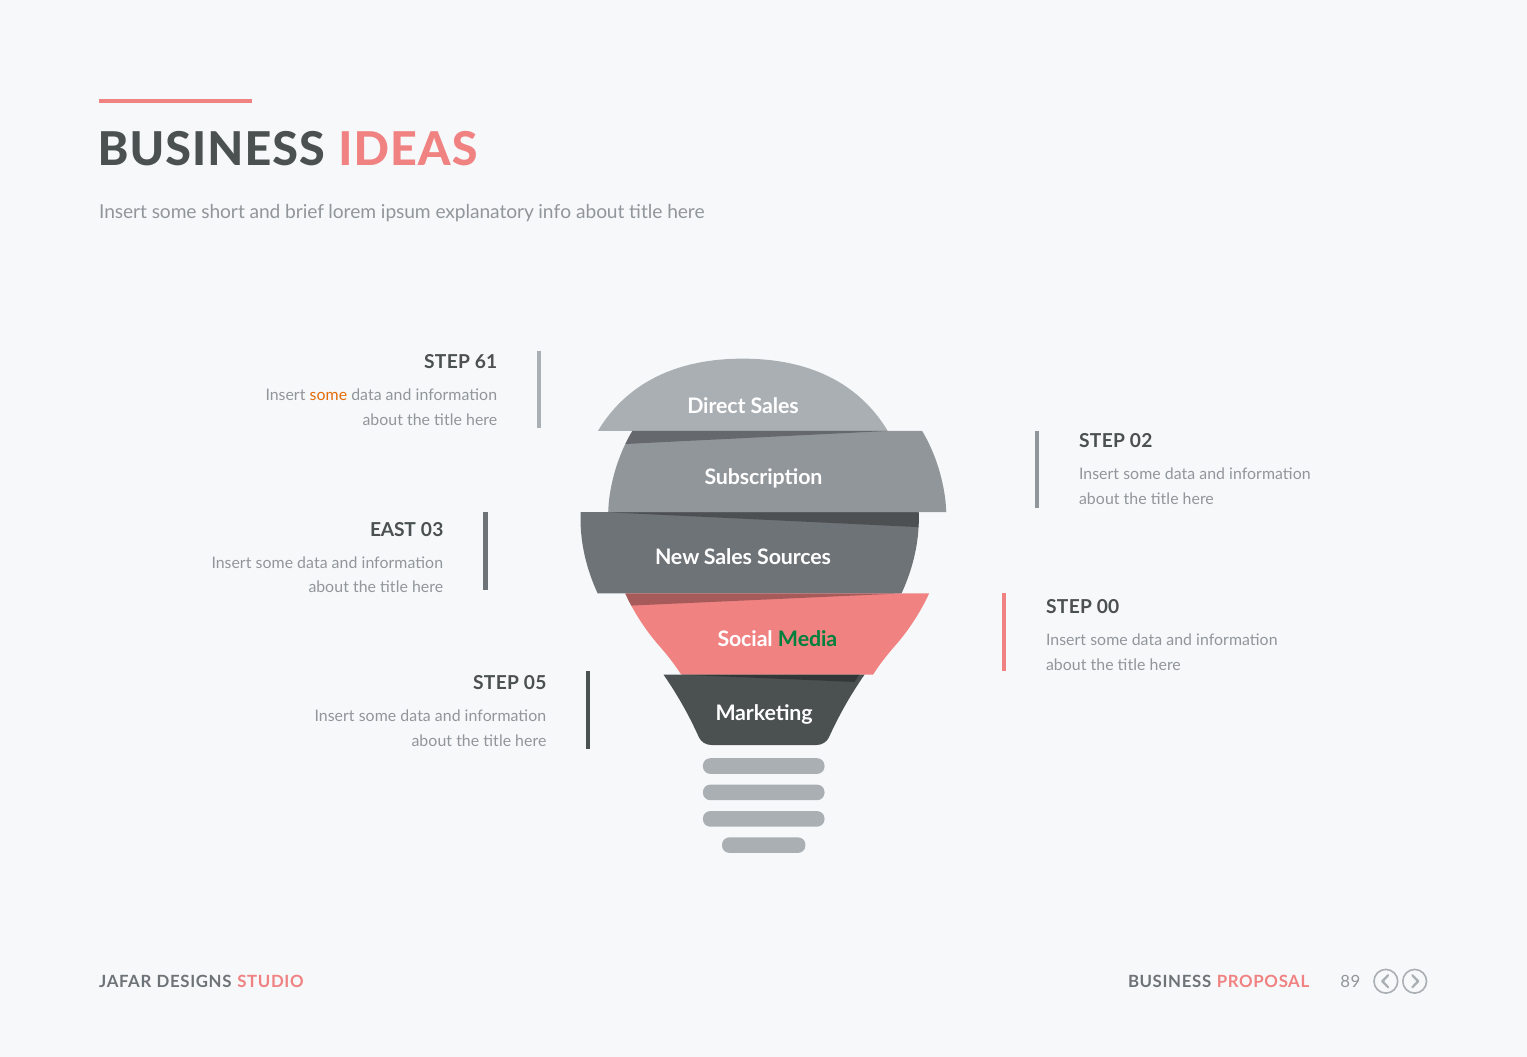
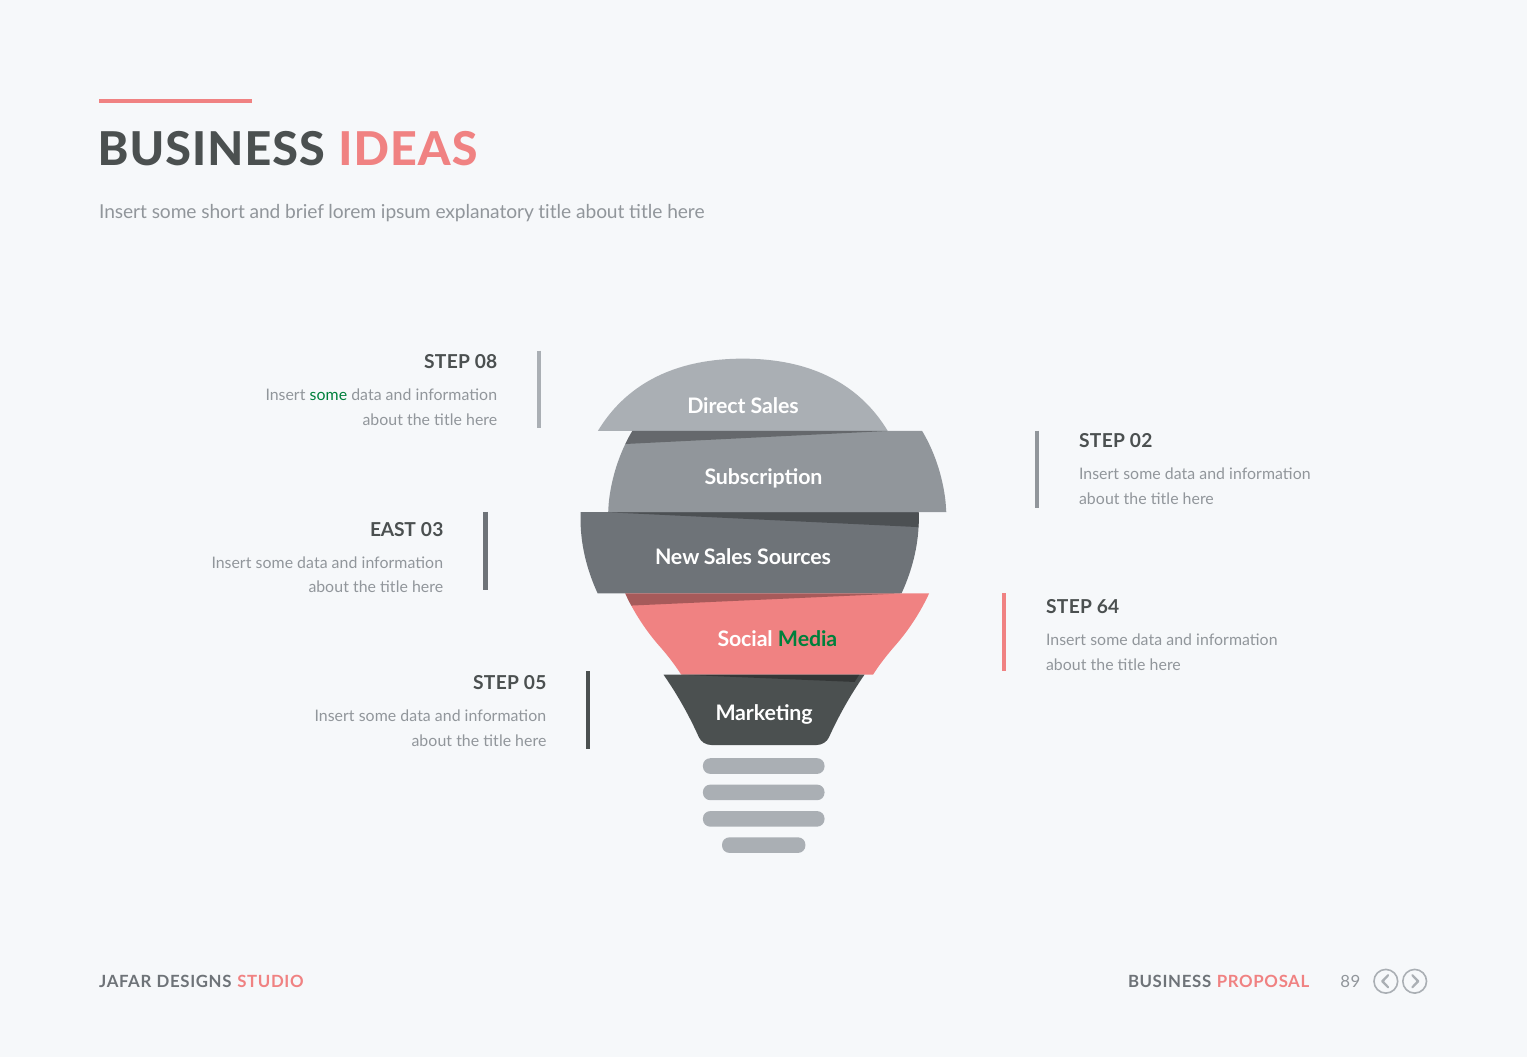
explanatory info: info -> title (555, 212)
61: 61 -> 08 (486, 362)
some colour: orange -> green (328, 395)
00: 00 -> 64 (1108, 608)
